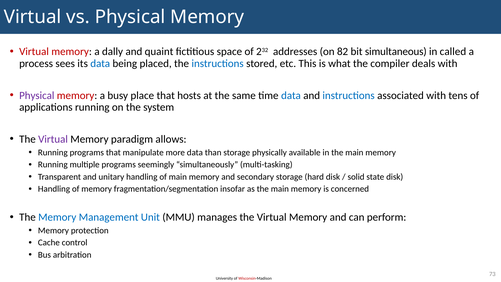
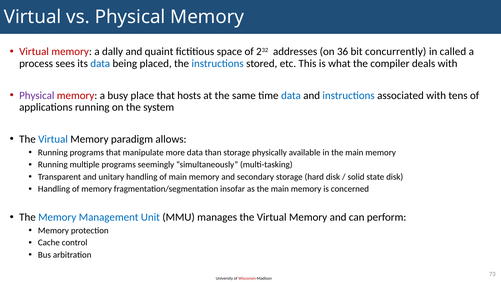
82: 82 -> 36 (343, 52)
simultaneous: simultaneous -> concurrently (396, 52)
Virtual colour: purple -> blue (53, 139)
